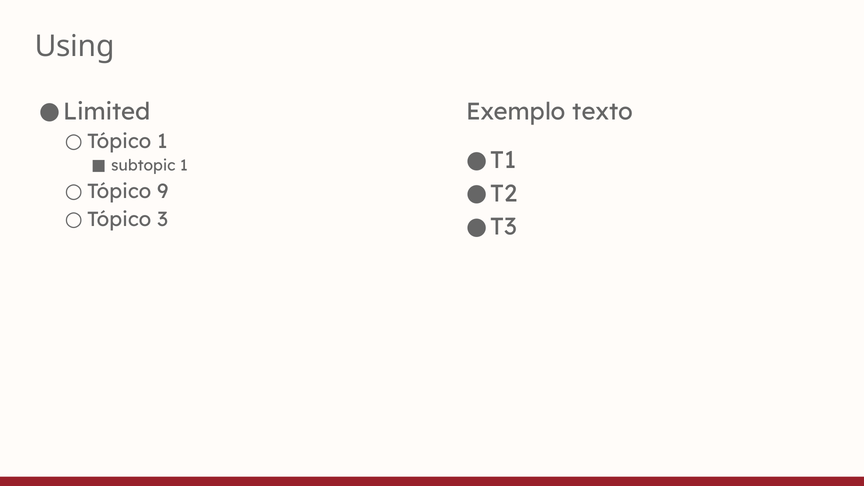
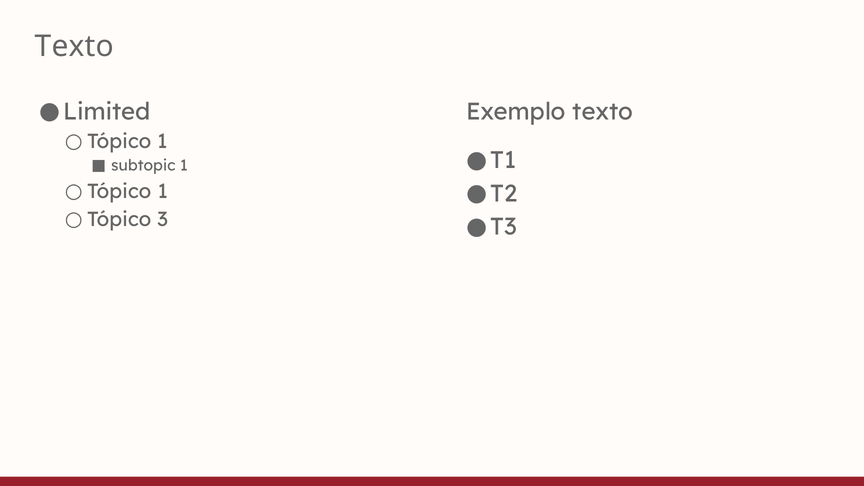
Using: Using -> Texto (74, 46)
9: 9 -> 1 (163, 191)
